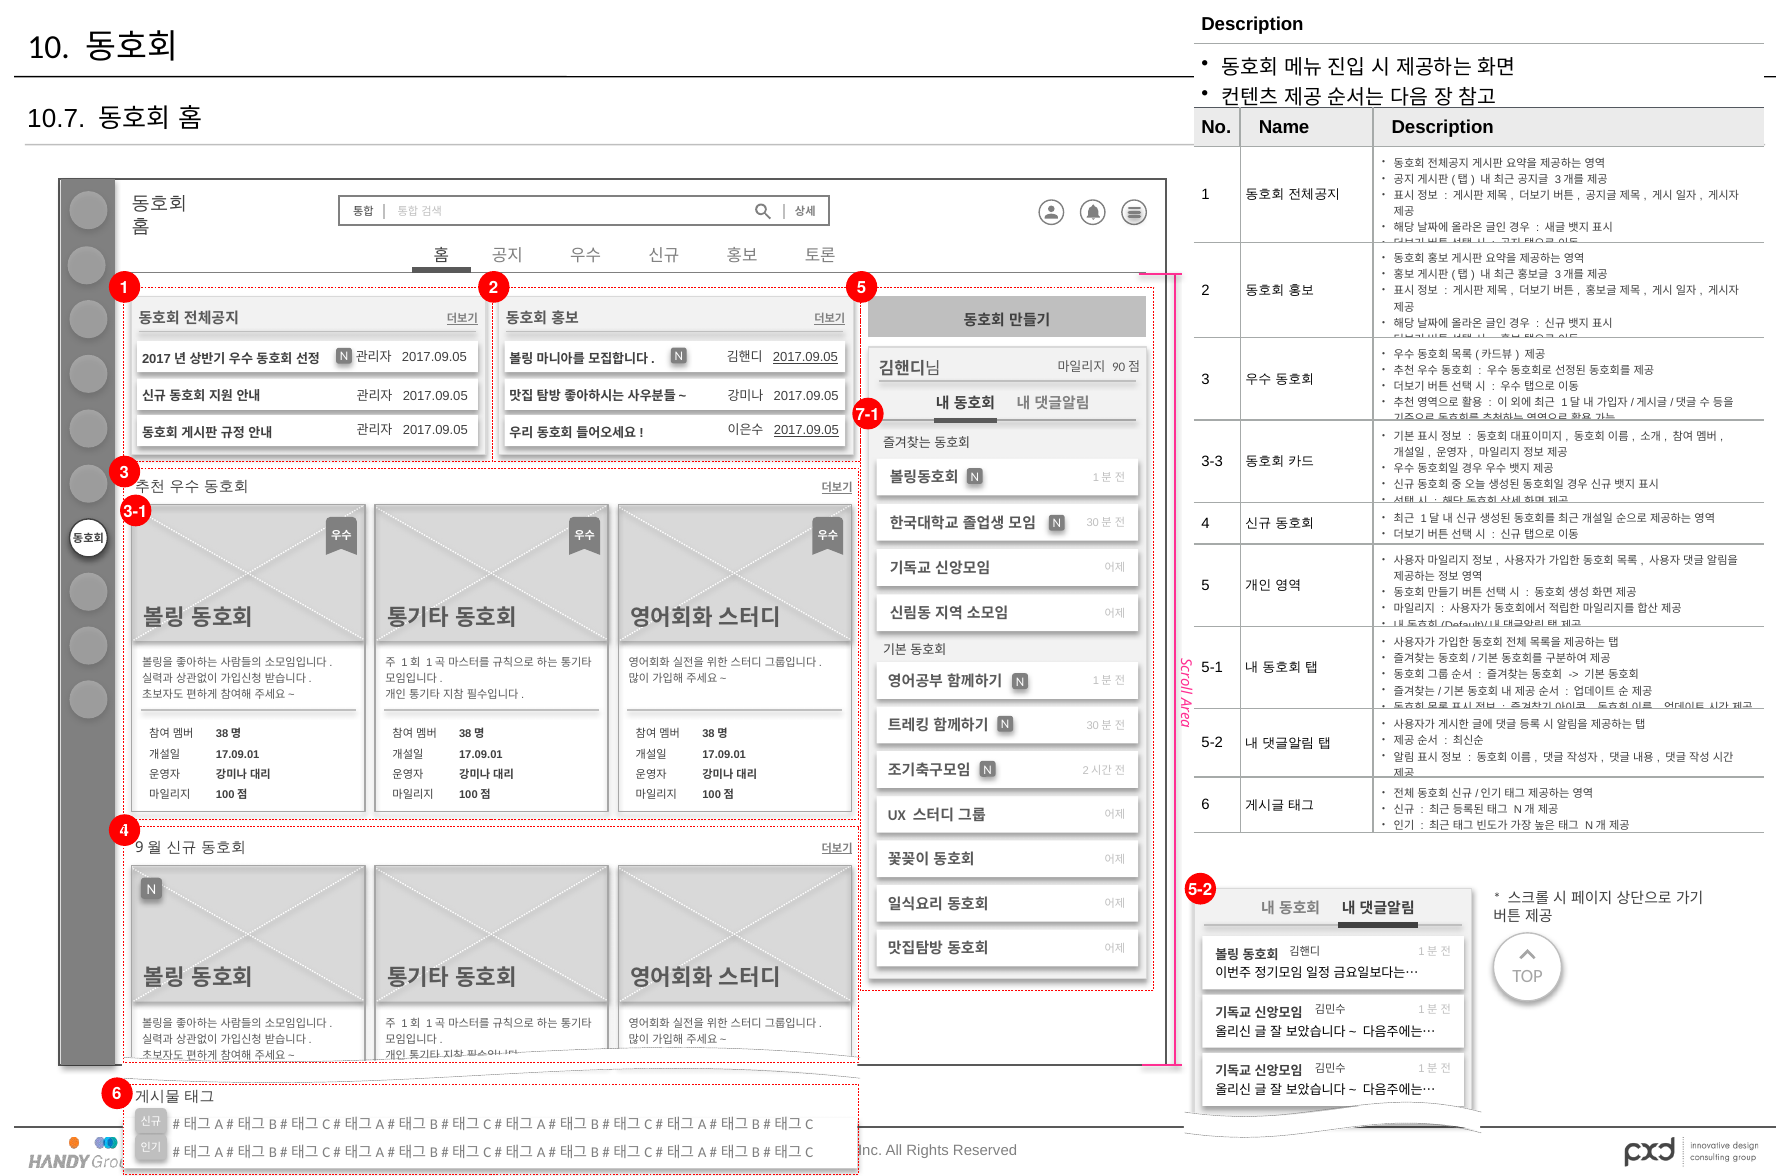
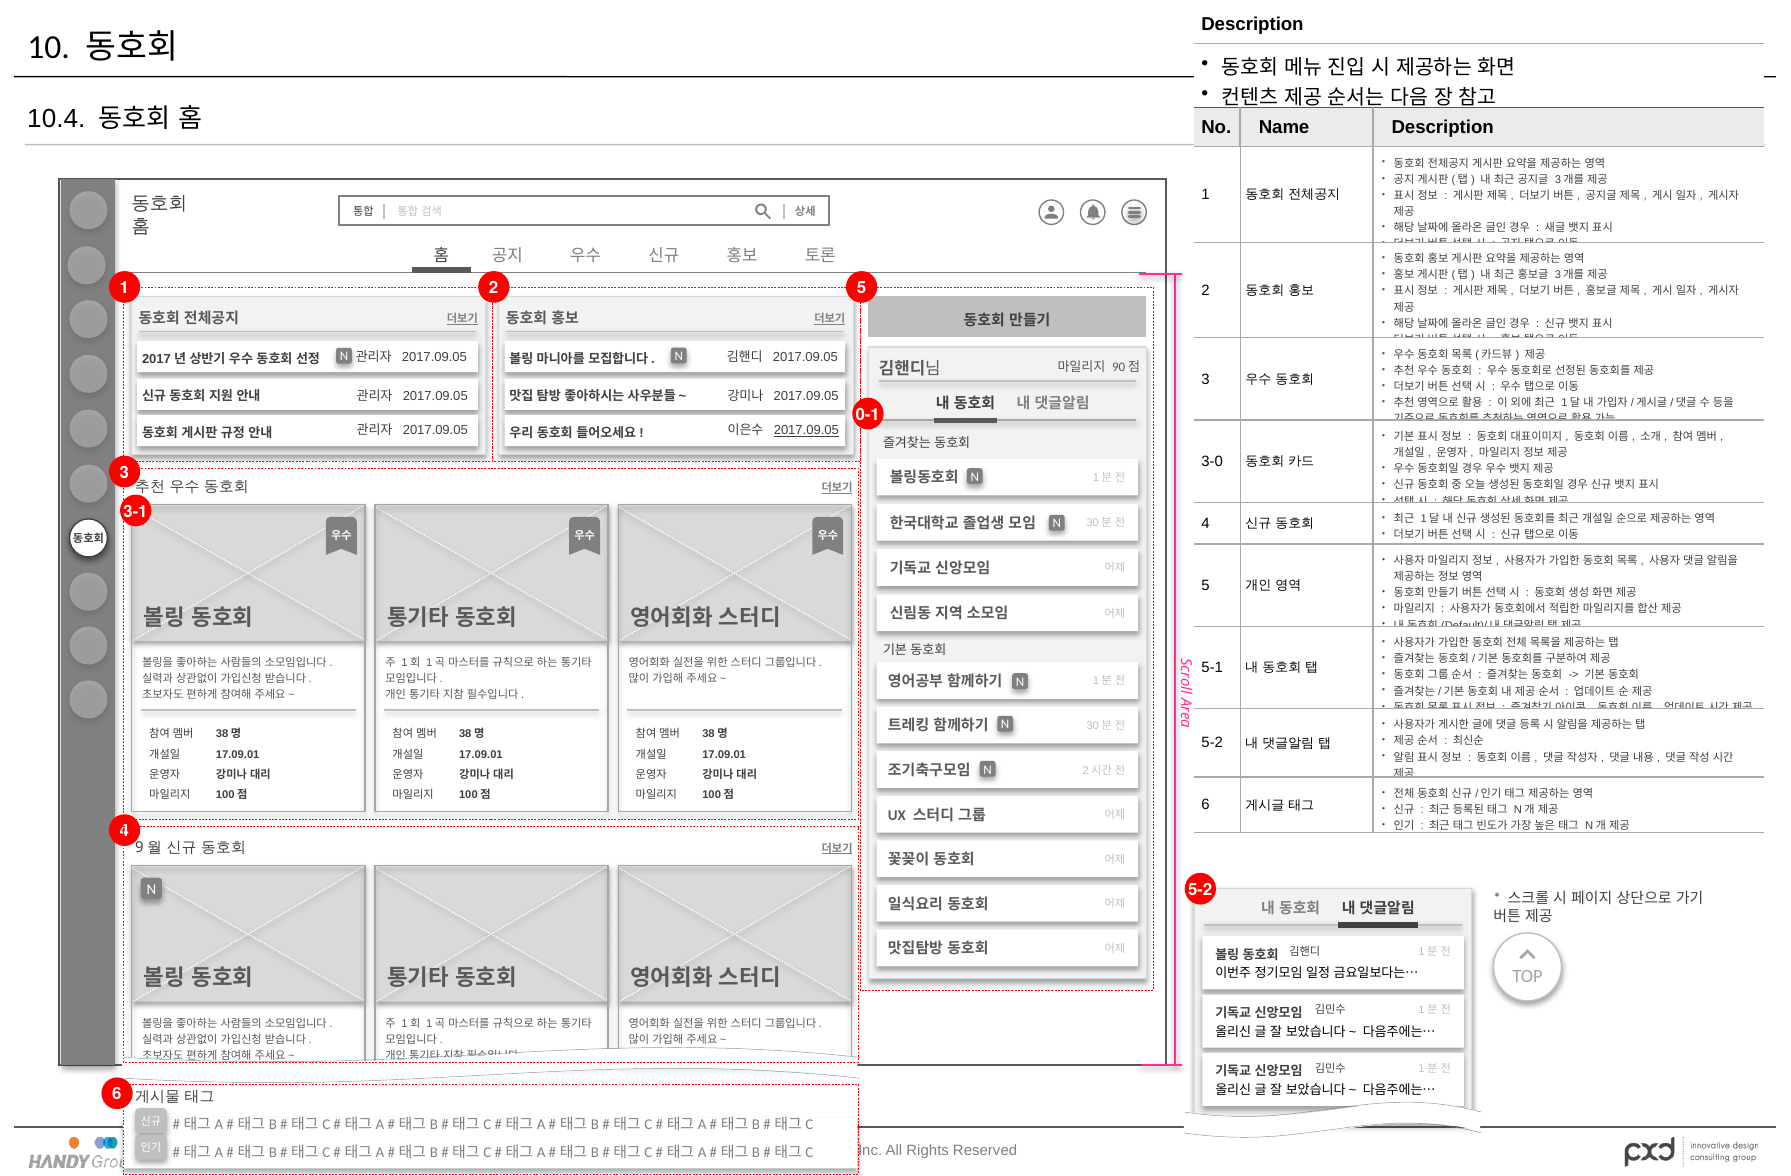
10.7: 10.7 -> 10.4 (56, 118)
2017.09.05 underline: present -> none (805, 357)
7-1: 7-1 -> 0-1 (868, 415)
3-3: 3-3 -> 3-0 (1212, 461)
